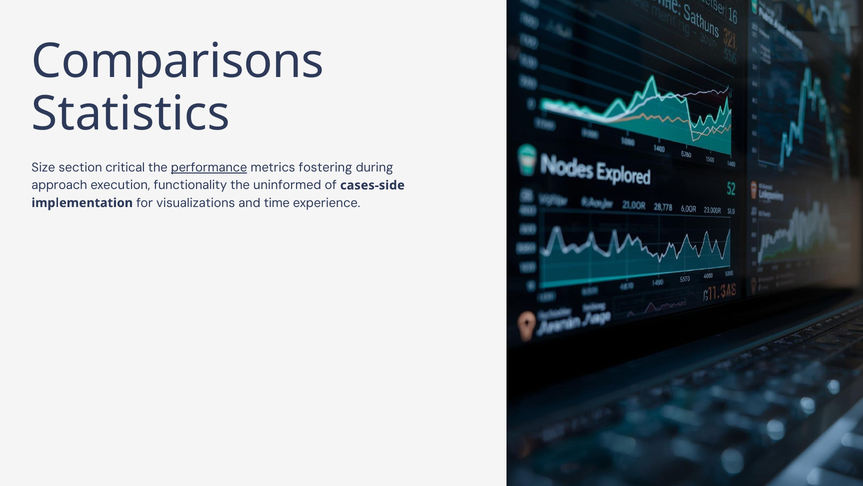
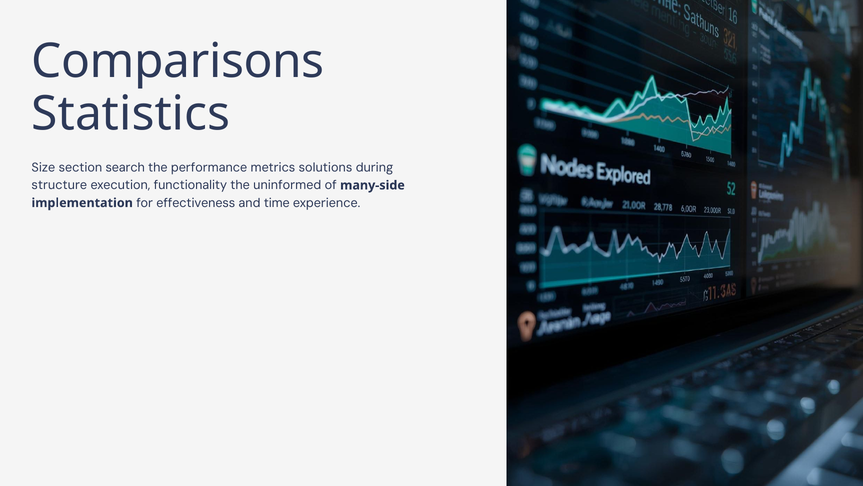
critical: critical -> search (125, 167)
performance underline: present -> none (209, 167)
fostering: fostering -> solutions (325, 167)
approach: approach -> structure (59, 185)
cases-side: cases-side -> many-side (372, 185)
visualizations: visualizations -> effectiveness (196, 203)
